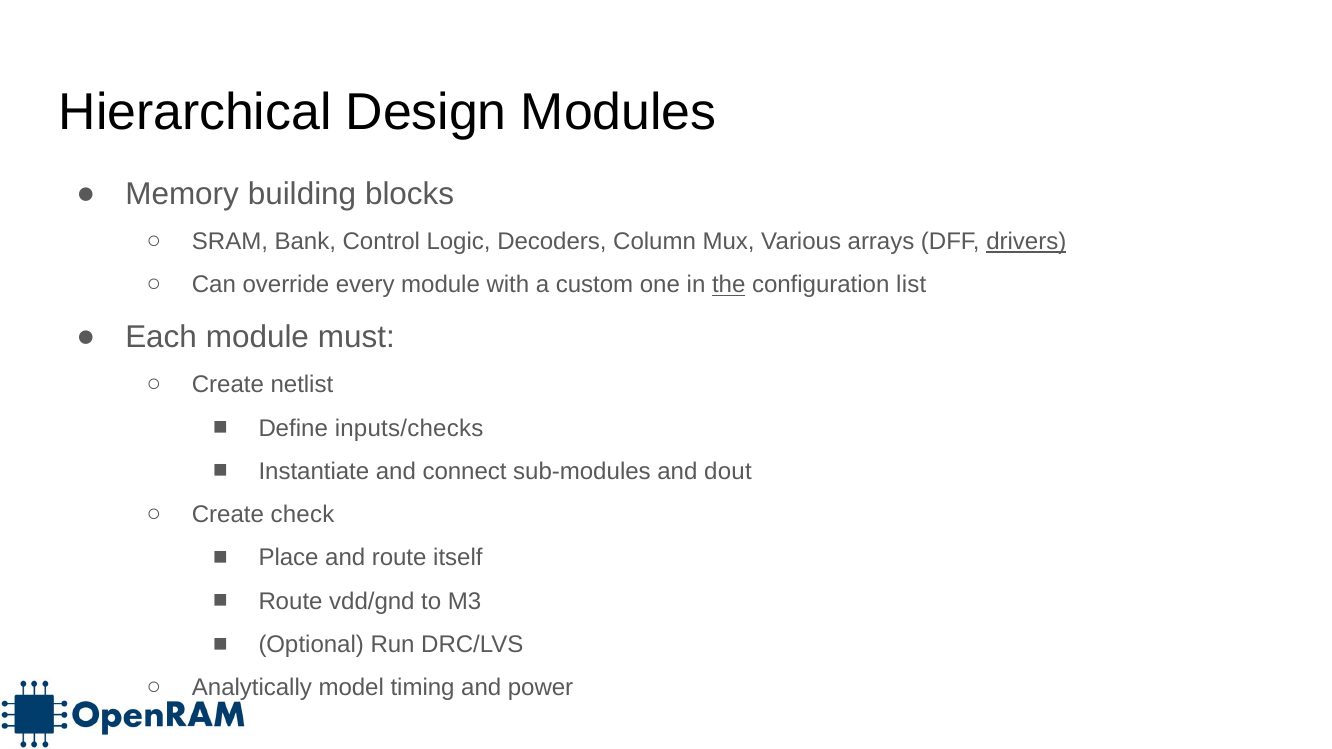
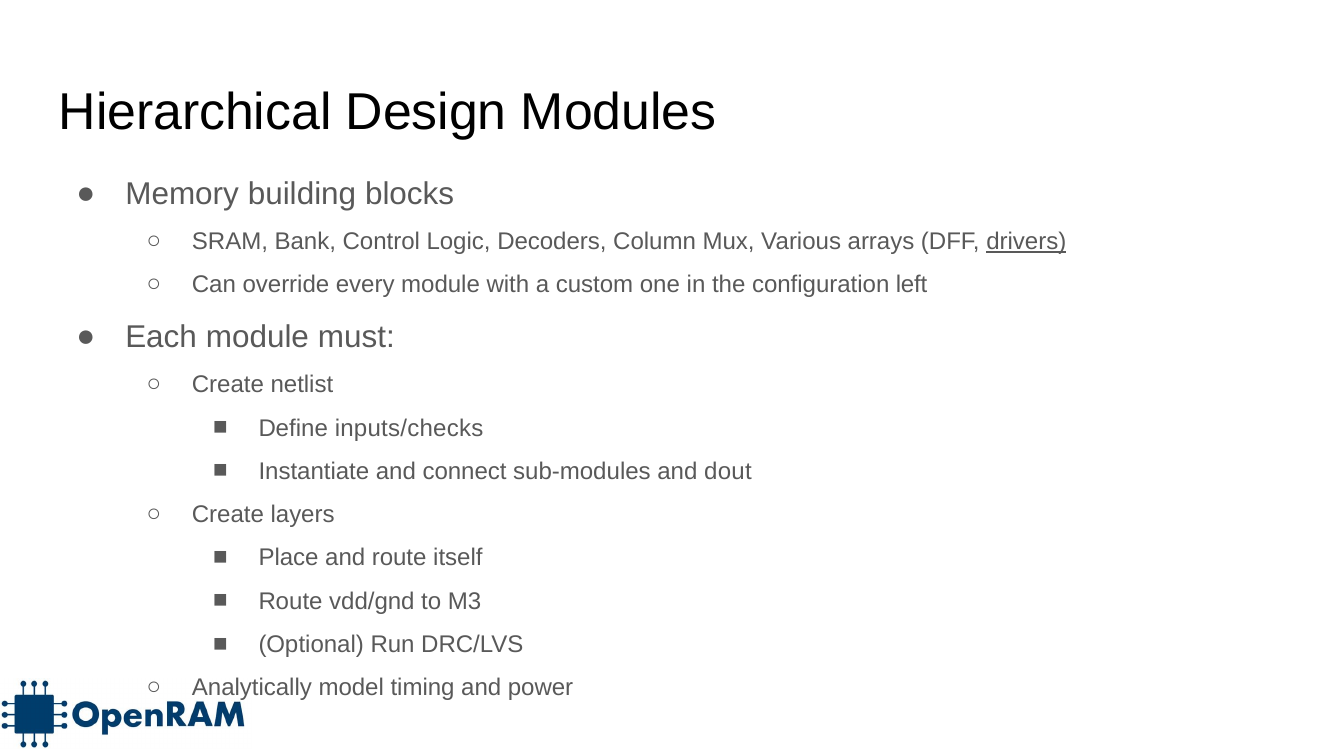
the underline: present -> none (729, 285)
list: list -> left (912, 285)
check: check -> layers (303, 515)
